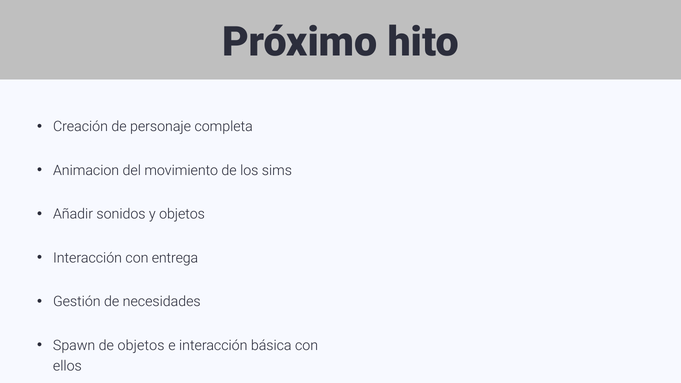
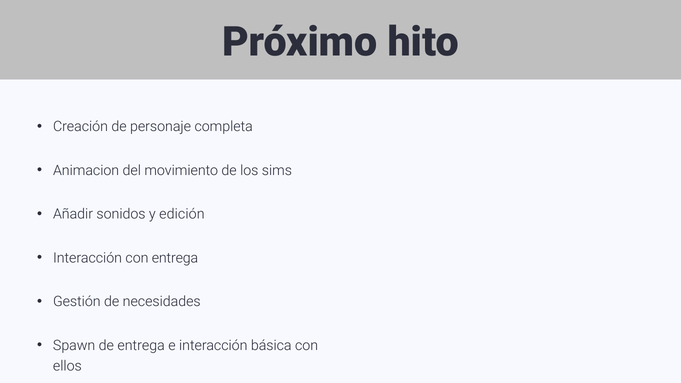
y objetos: objetos -> edición (182, 214)
de objetos: objetos -> entrega (141, 345)
